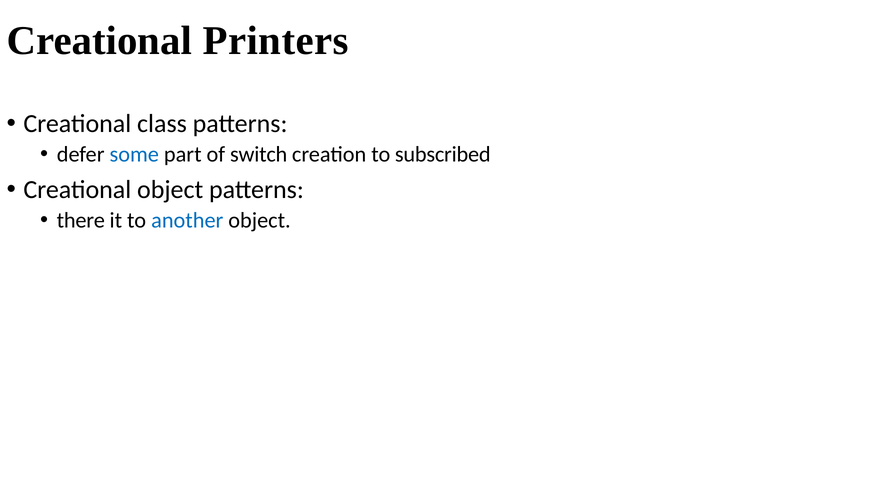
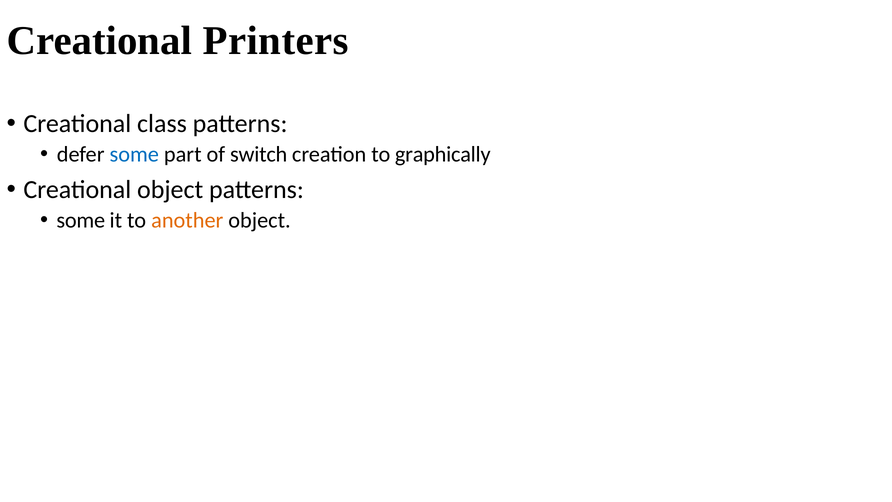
subscribed: subscribed -> graphically (443, 154)
there: there -> some (81, 220)
another colour: blue -> orange (187, 220)
